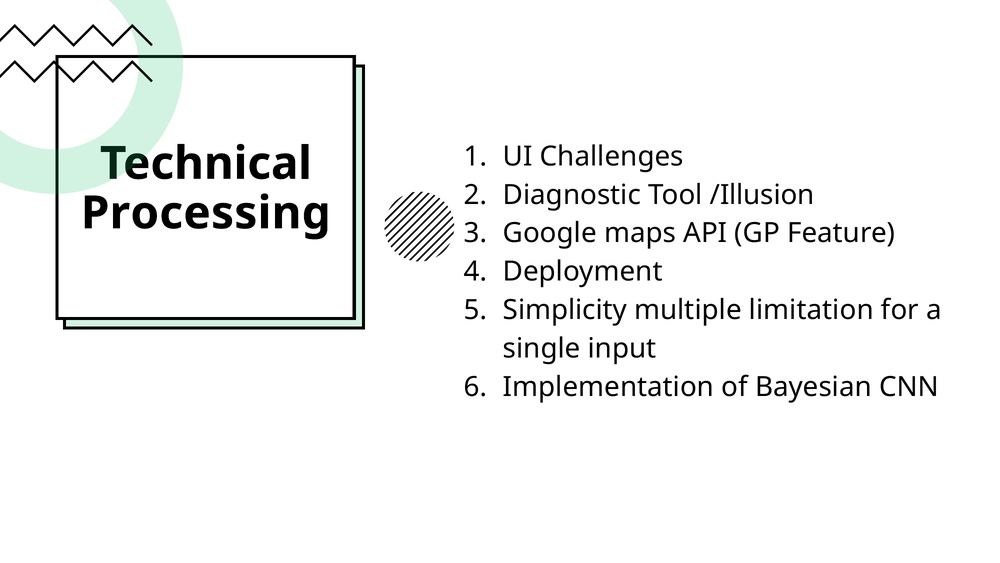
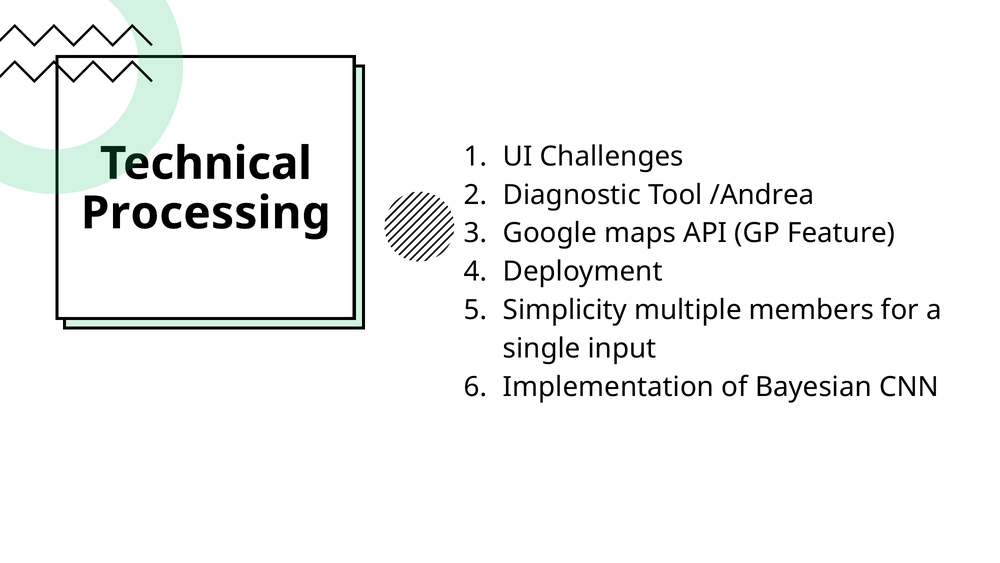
/Illusion: /Illusion -> /Andrea (762, 195)
limitation: limitation -> members (811, 310)
